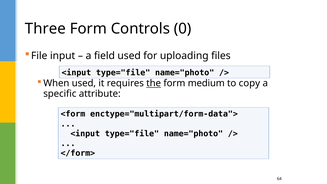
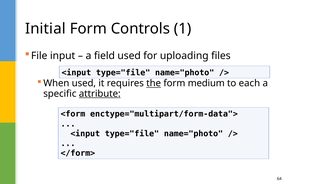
Three: Three -> Initial (45, 29)
0: 0 -> 1 (183, 29)
copy: copy -> each (249, 83)
attribute underline: none -> present (100, 94)
